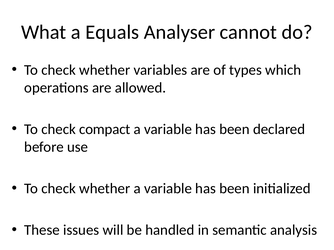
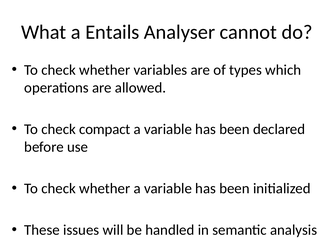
Equals: Equals -> Entails (112, 32)
